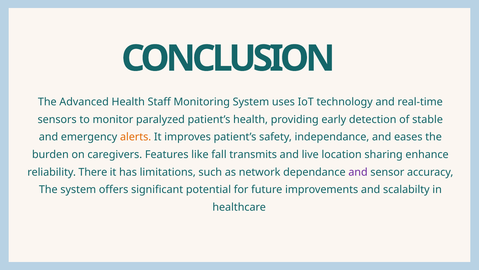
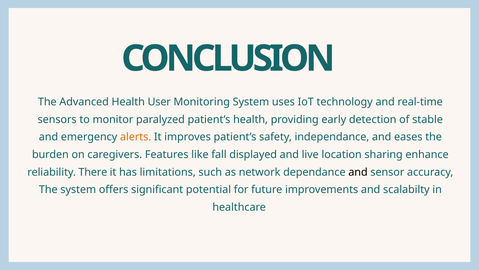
Staff: Staff -> User (159, 102)
transmits: transmits -> displayed (253, 154)
and colour: purple -> black (358, 172)
